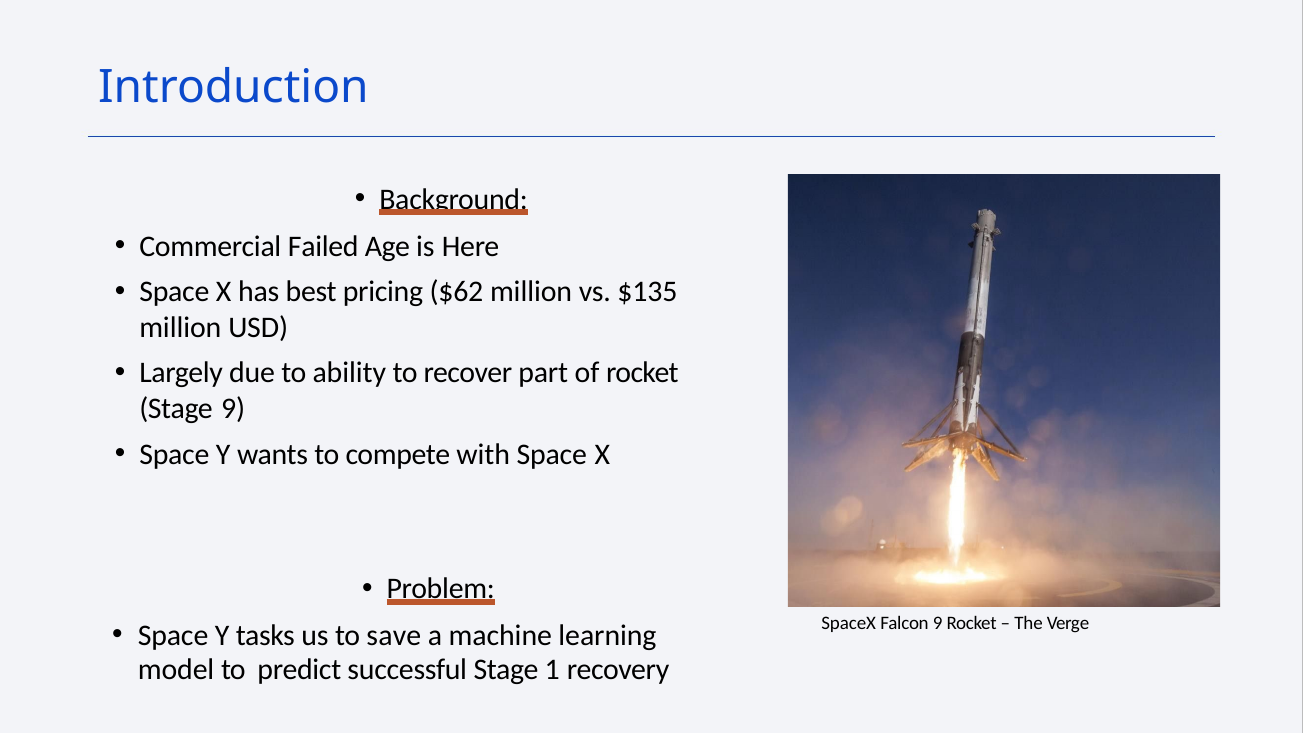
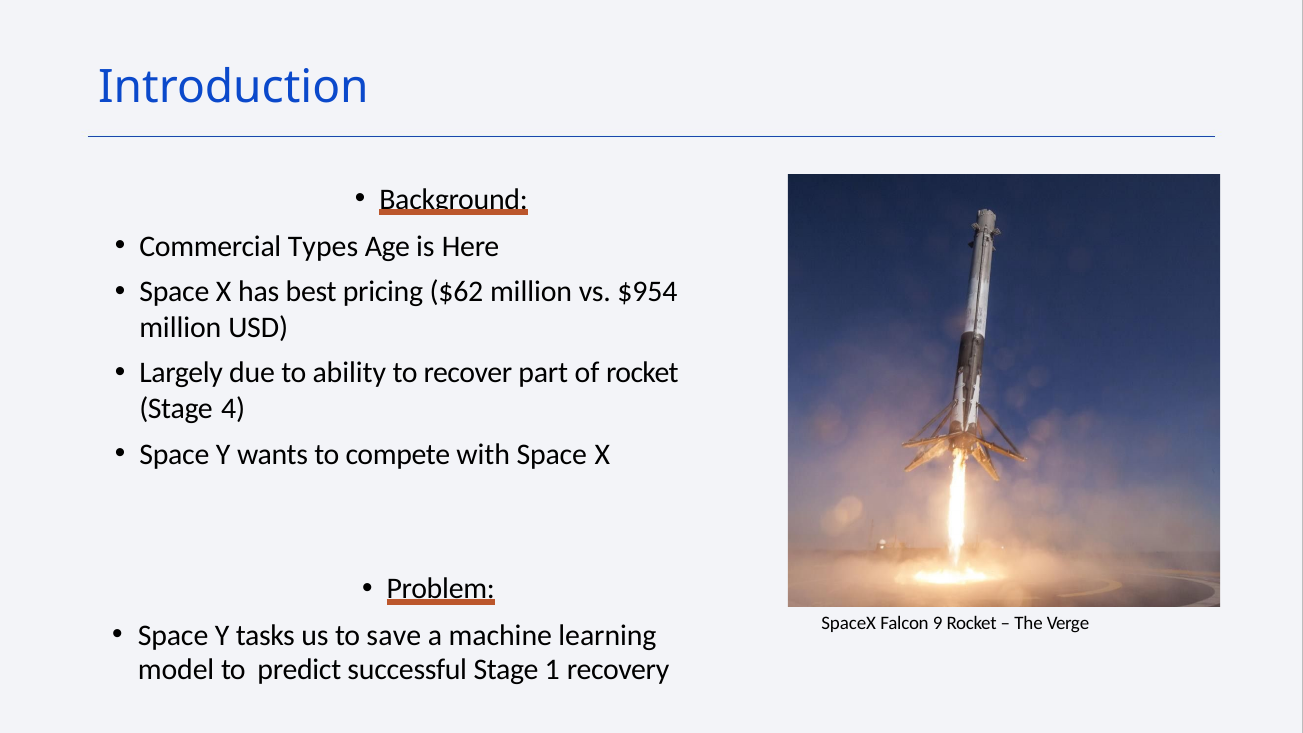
Failed: Failed -> Types (323, 247)
$135: $135 -> $954 (647, 292)
Stage 9: 9 -> 4 (233, 409)
